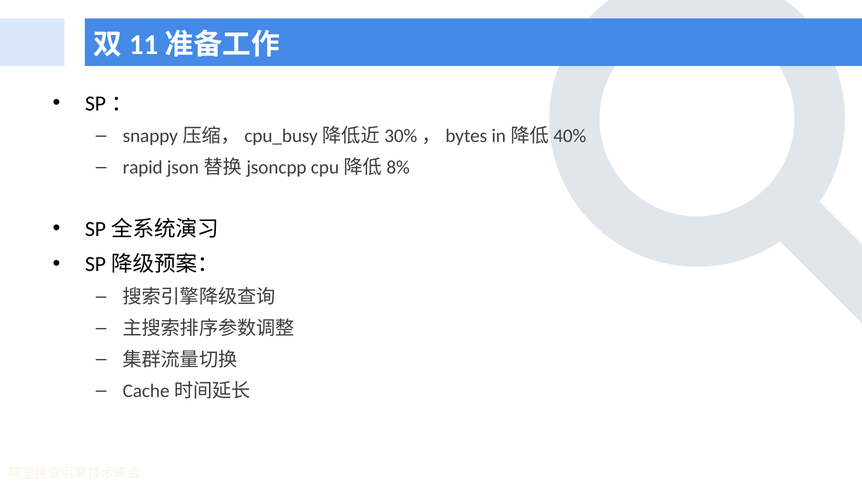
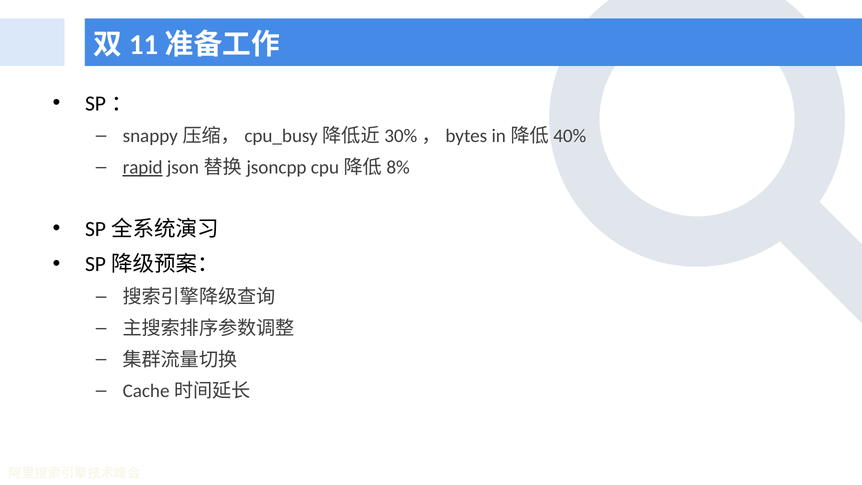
rapid underline: none -> present (143, 167)
